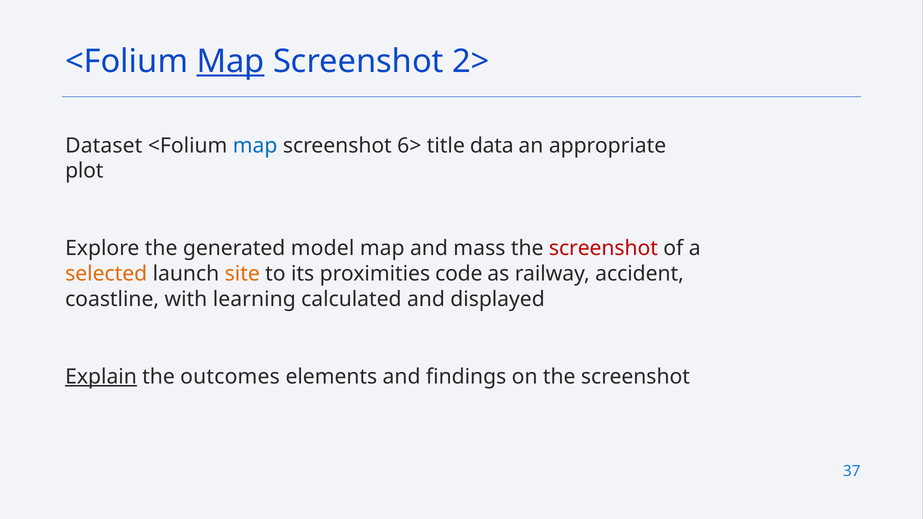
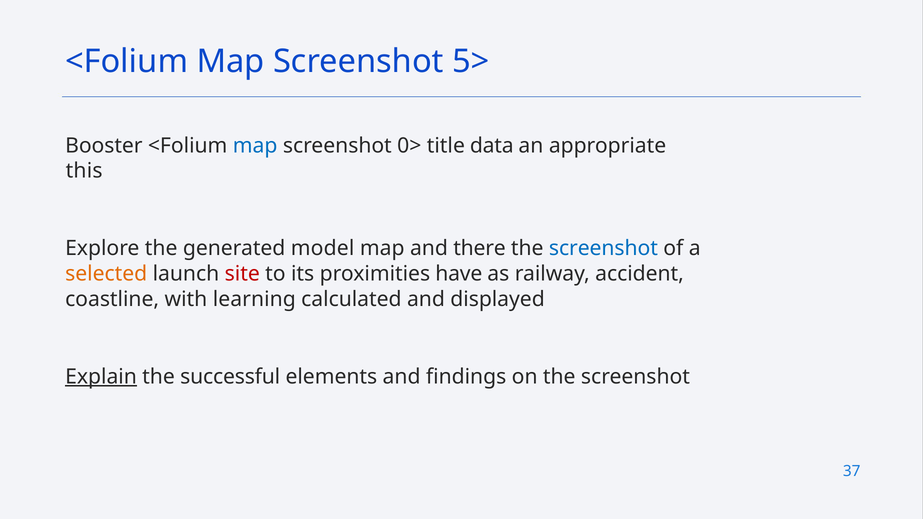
Map underline: present -> none (231, 62)
2>: 2> -> 5> (471, 62)
Dataset: Dataset -> Booster (104, 146)
6>: 6> -> 0> (409, 146)
plot: plot -> this (84, 171)
mass: mass -> there (480, 249)
screenshot colour: red -> blue (603, 249)
site colour: orange -> red (242, 274)
code: code -> have (459, 274)
outcomes: outcomes -> successful (230, 377)
